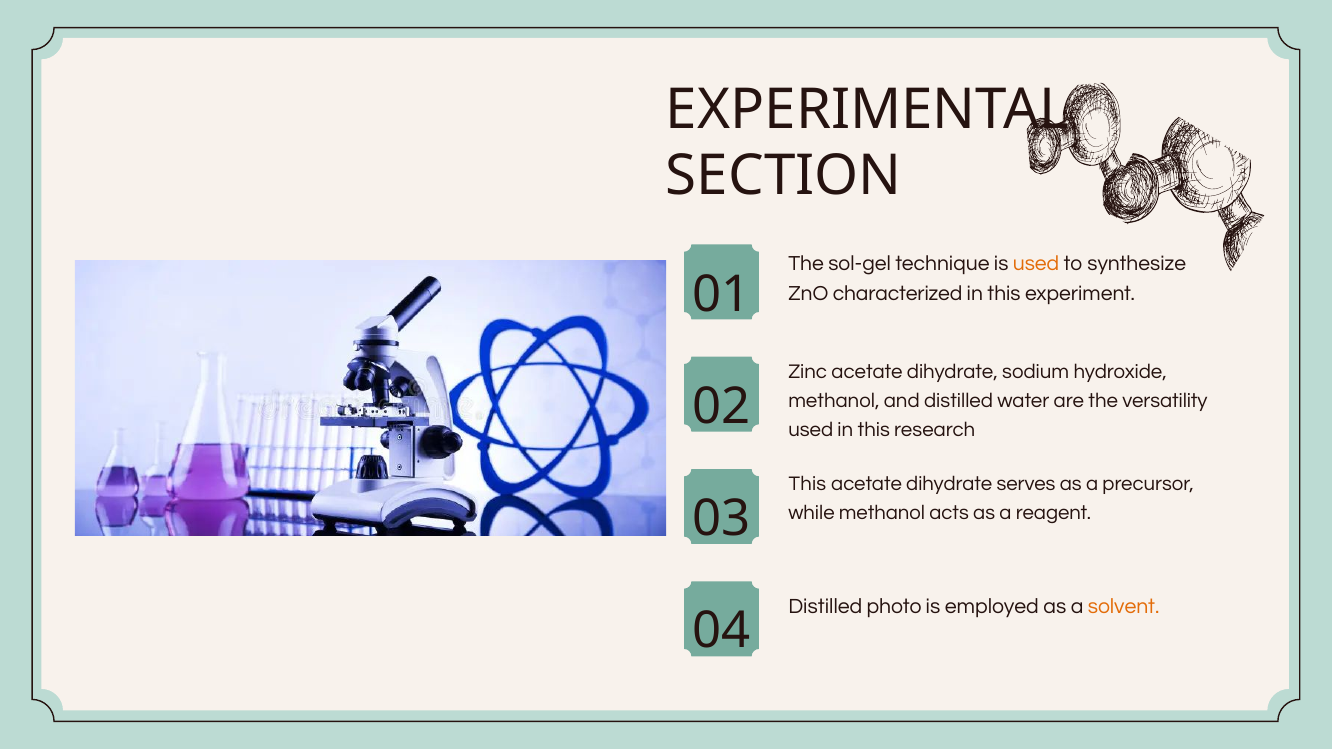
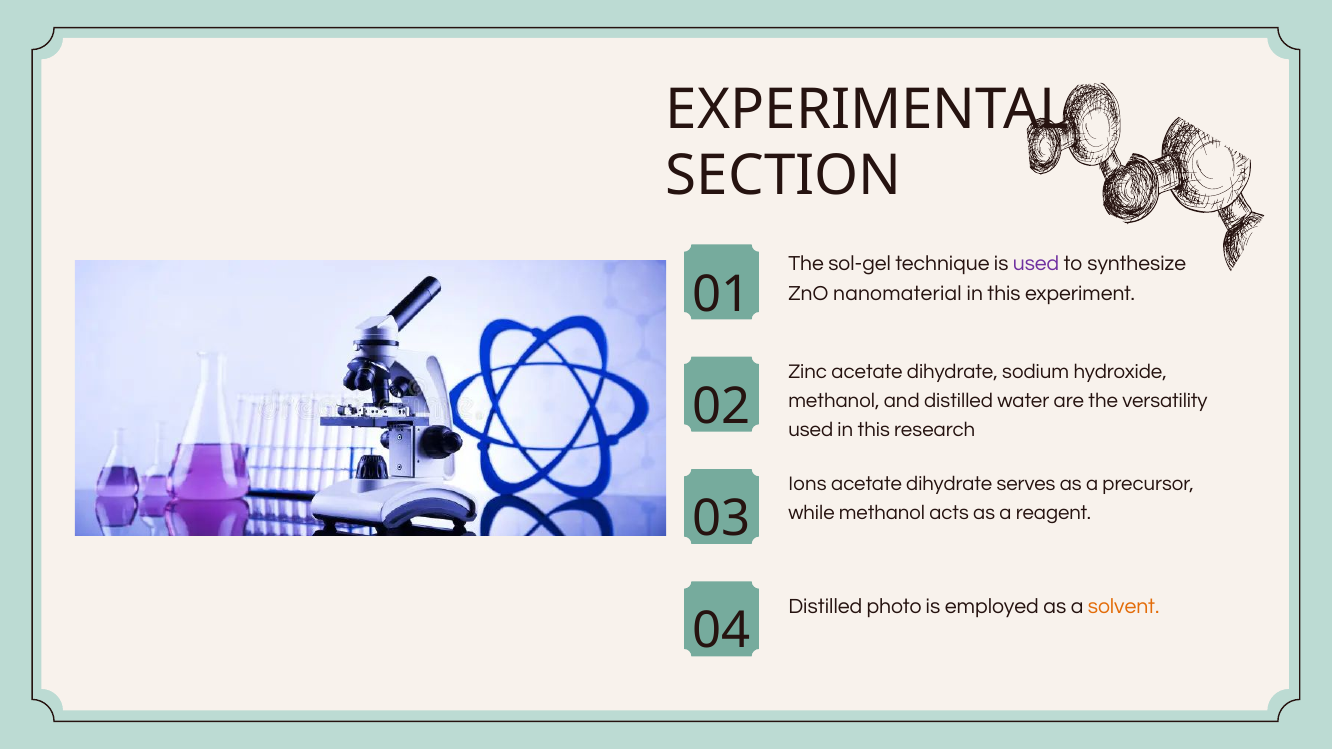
used colour: orange -> purple (1036, 264)
characterized: characterized -> nanomaterial (897, 293)
This: This -> Ions (807, 484)
